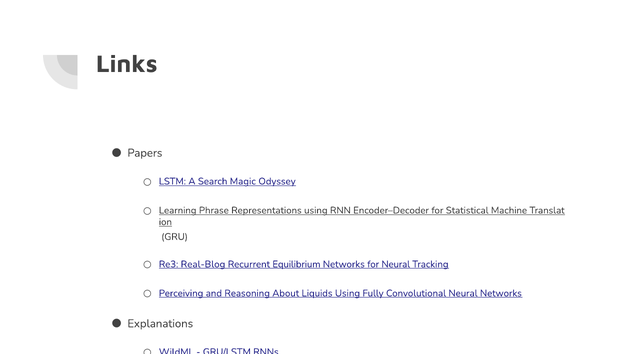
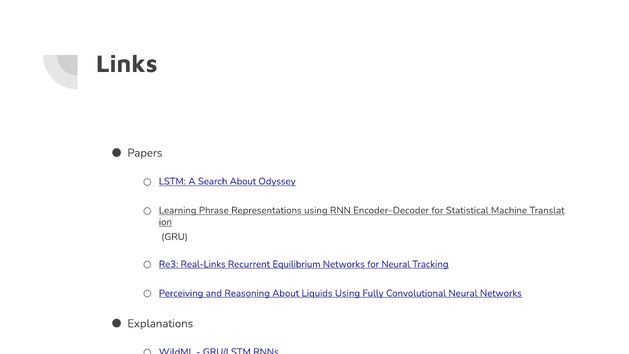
Search Magic: Magic -> About (243, 181)
Real-Blog: Real-Blog -> Real-Links (203, 264)
